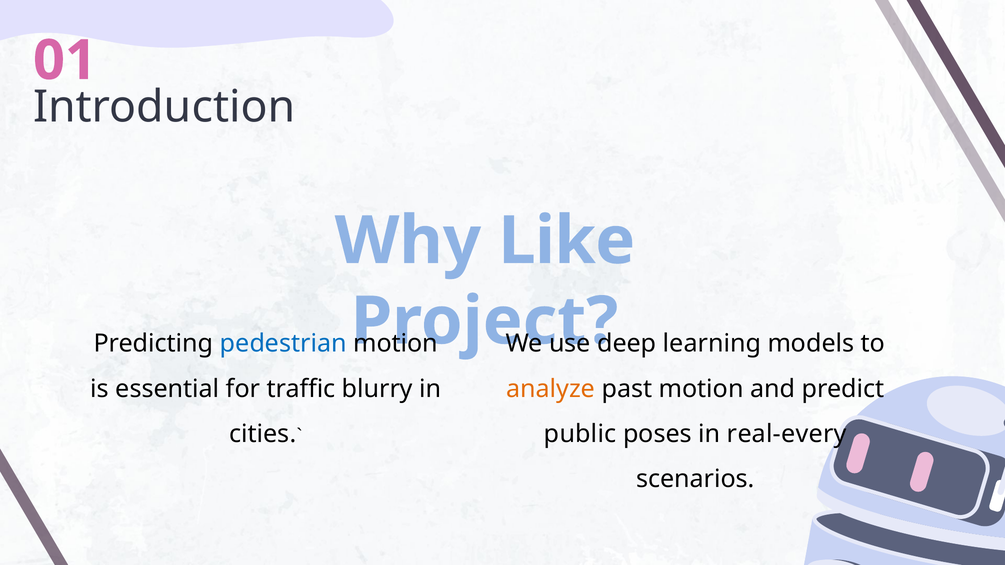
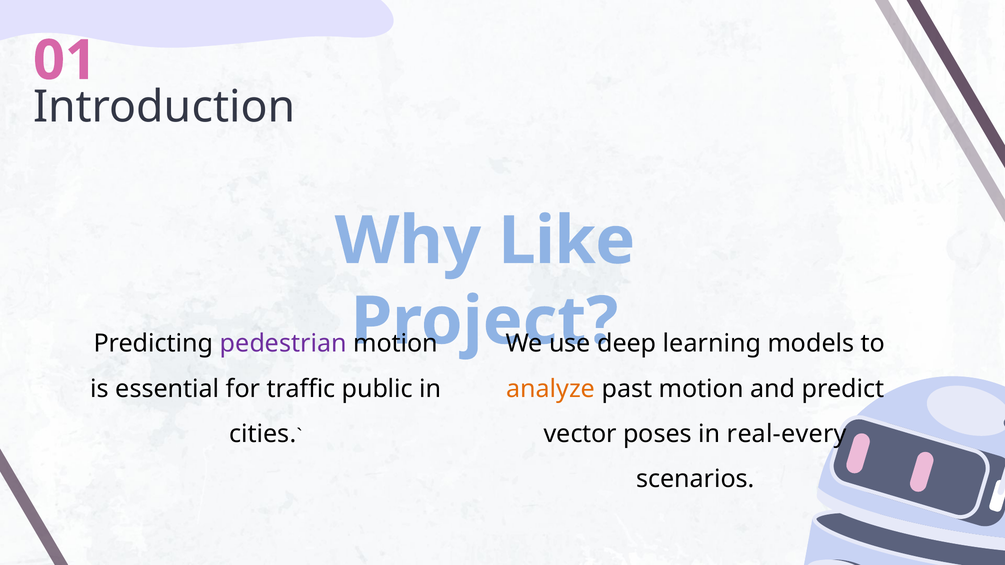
pedestrian colour: blue -> purple (283, 344)
blurry: blurry -> public (377, 389)
public: public -> vector (580, 434)
